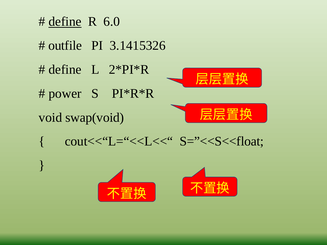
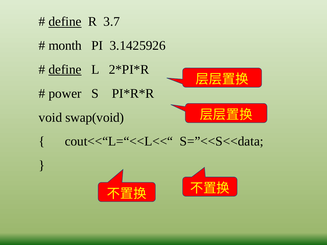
6.0: 6.0 -> 3.7 (112, 22)
outfile: outfile -> month (65, 46)
3.1415326: 3.1415326 -> 3.1425926 (138, 46)
define underline: none -> present (65, 70)
S=”<<S<<float: S=”<<S<<float -> S=”<<S<<data (222, 142)
